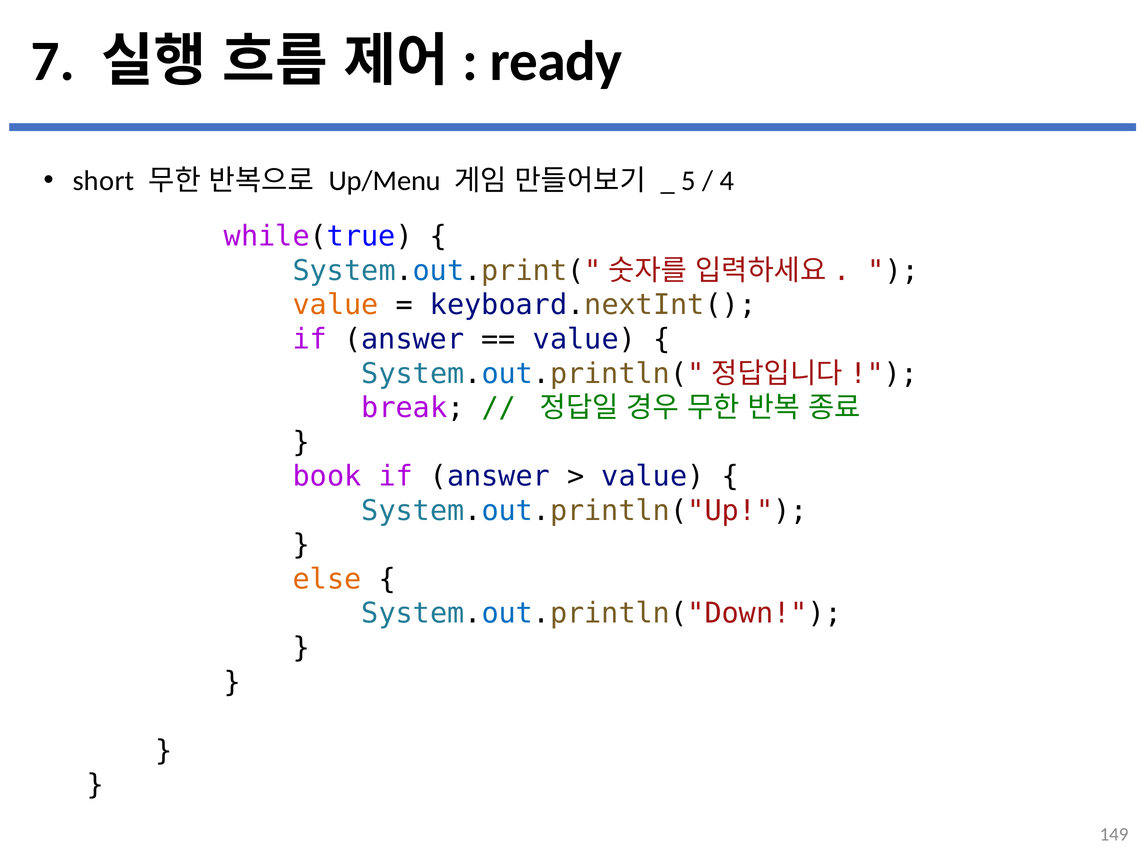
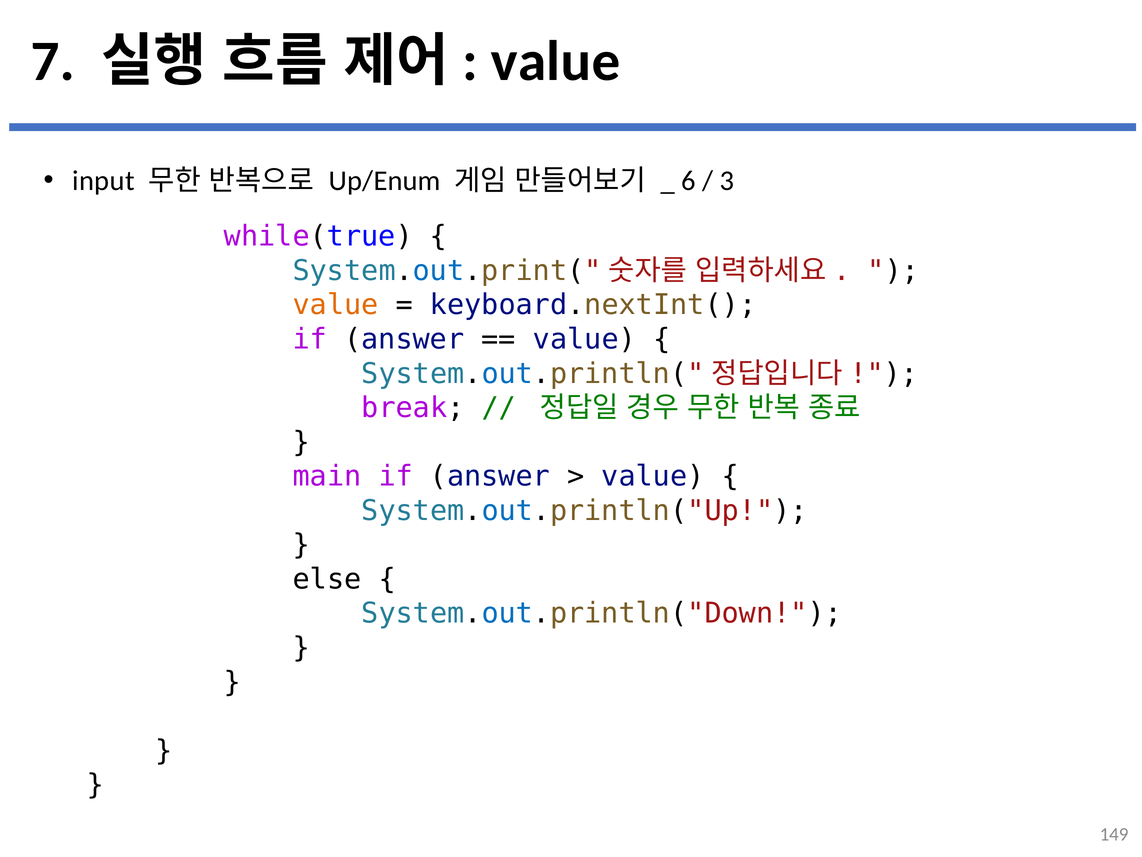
ready: ready -> value (556, 61)
short: short -> input (103, 181)
Up/Menu: Up/Menu -> Up/Enum (385, 181)
5: 5 -> 6 (689, 181)
4: 4 -> 3 (727, 181)
book: book -> main (327, 476)
else colour: orange -> black (327, 579)
